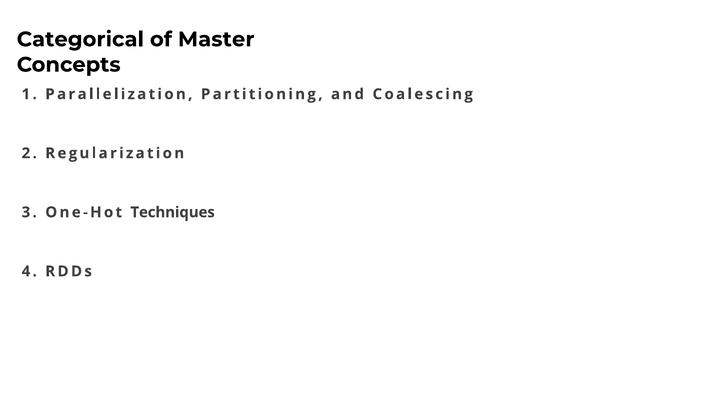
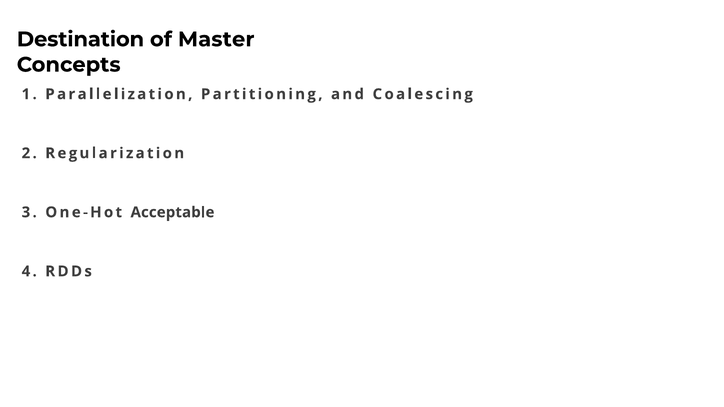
Categorical: Categorical -> Destination (80, 39)
Techniques: Techniques -> Acceptable (172, 212)
